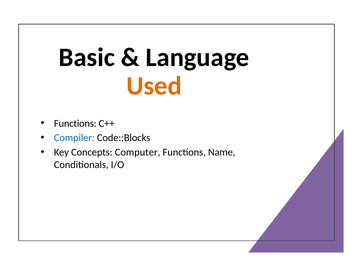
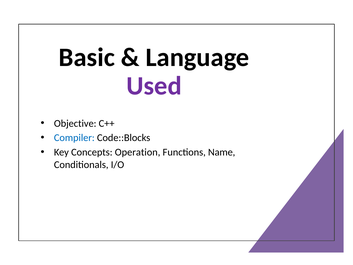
Used colour: orange -> purple (154, 86)
Functions: Functions -> Objective (75, 123)
Computer: Computer -> Operation (138, 152)
